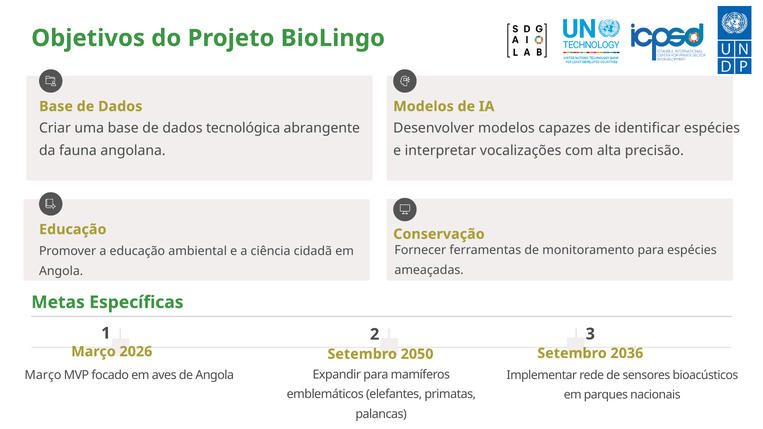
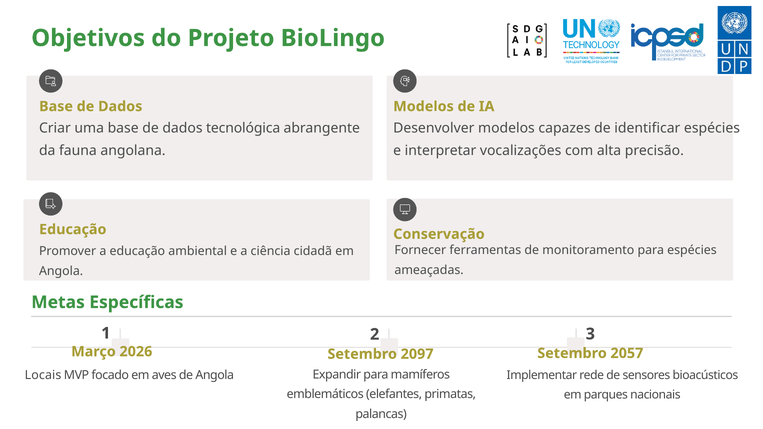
2036: 2036 -> 2057 (627, 353)
2050: 2050 -> 2097 (417, 354)
Março: Março -> Locais (43, 375)
